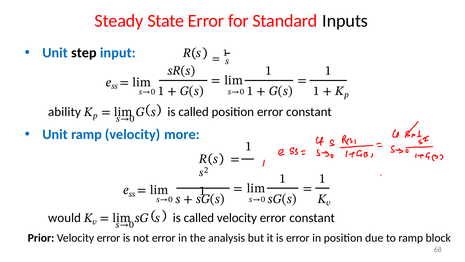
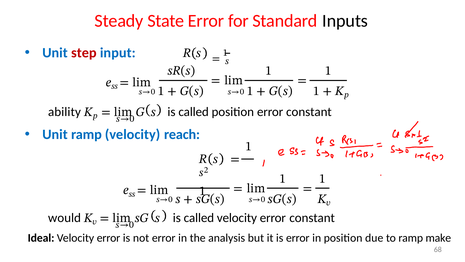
step colour: black -> red (84, 53)
more: more -> reach (182, 134)
Prior: Prior -> Ideal (41, 238)
block: block -> make (438, 238)
